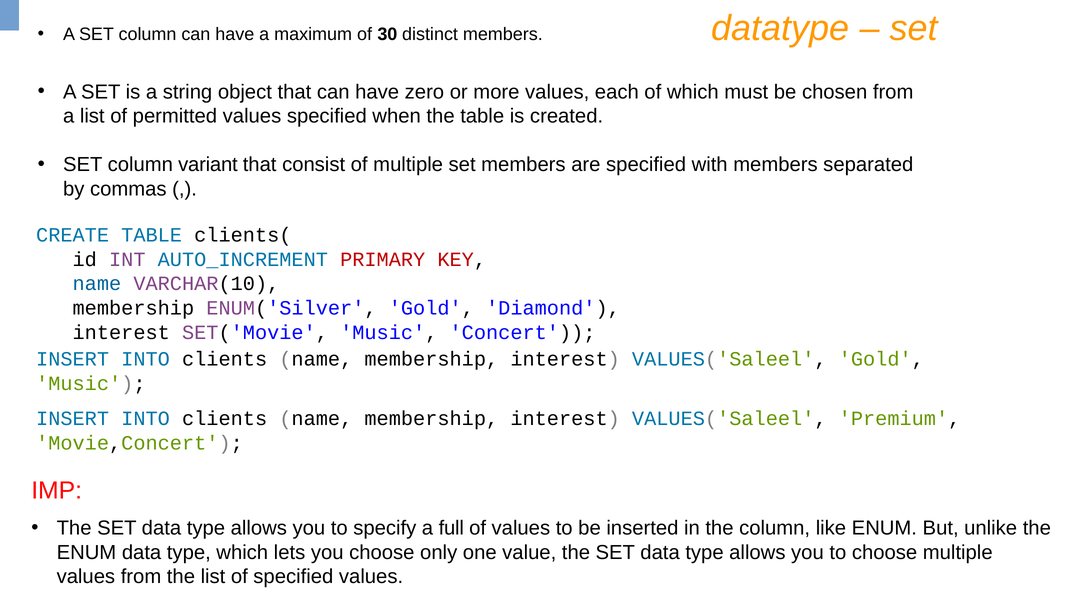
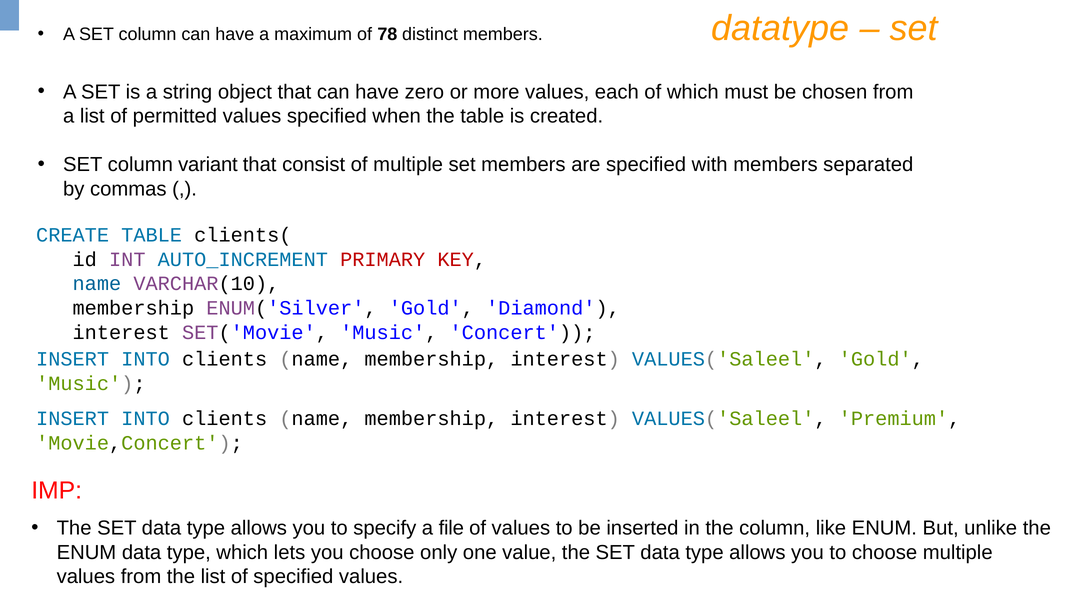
30: 30 -> 78 (387, 34)
full: full -> file (451, 528)
